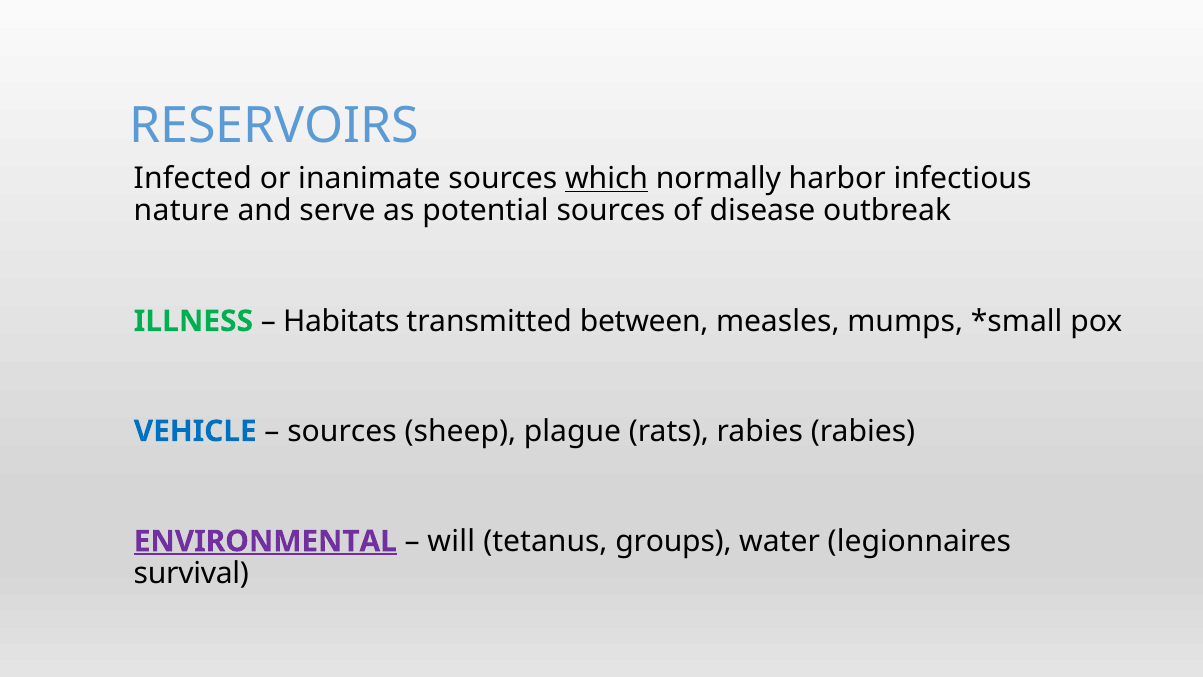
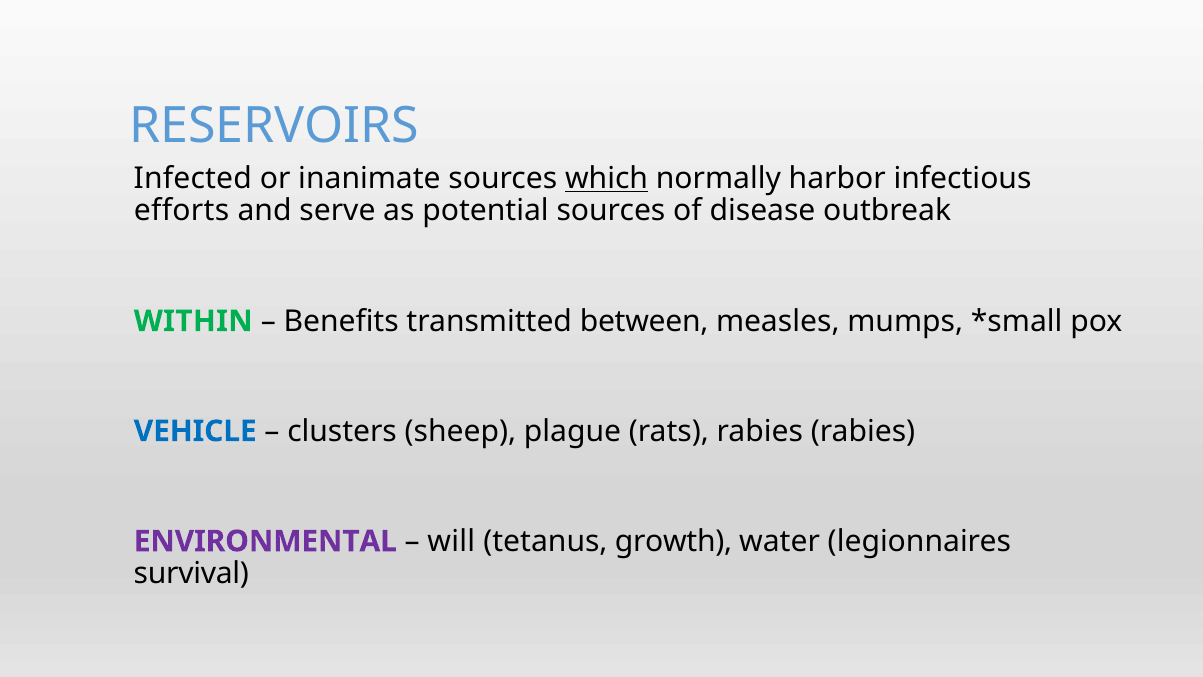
nature: nature -> efforts (182, 211)
ILLNESS: ILLNESS -> WITHIN (193, 321)
Habitats: Habitats -> Benefits (341, 321)
sources: sources -> clusters (342, 431)
ENVIRONMENTAL underline: present -> none (265, 541)
groups: groups -> growth (674, 541)
